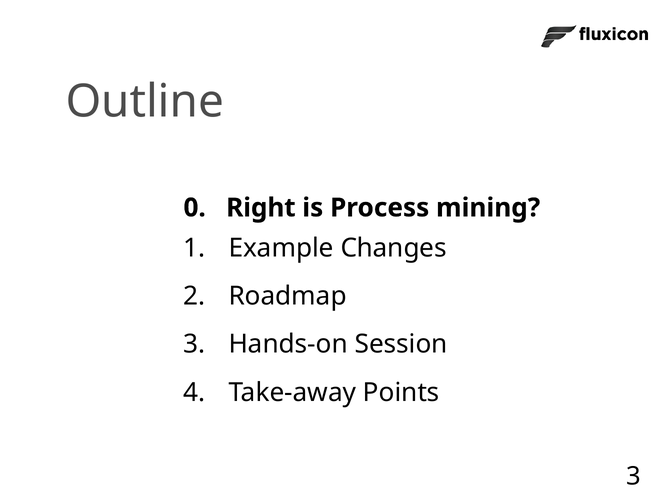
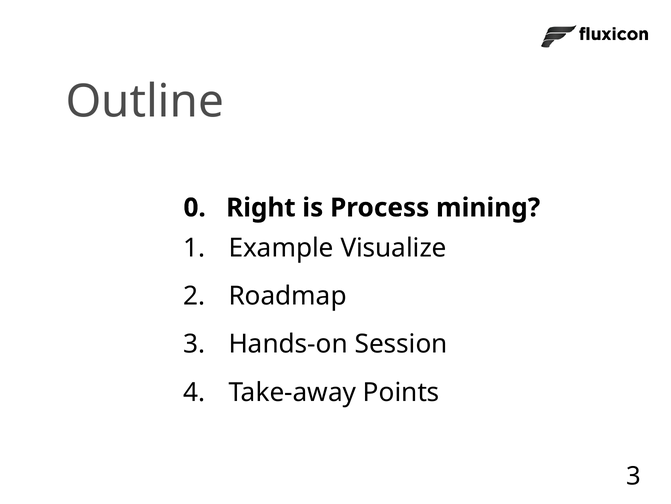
Changes: Changes -> Visualize (394, 248)
